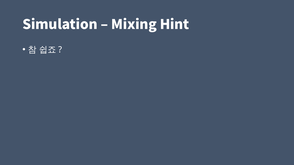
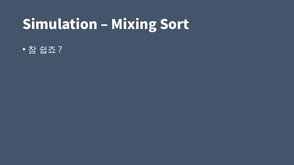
Hint: Hint -> Sort (174, 25)
